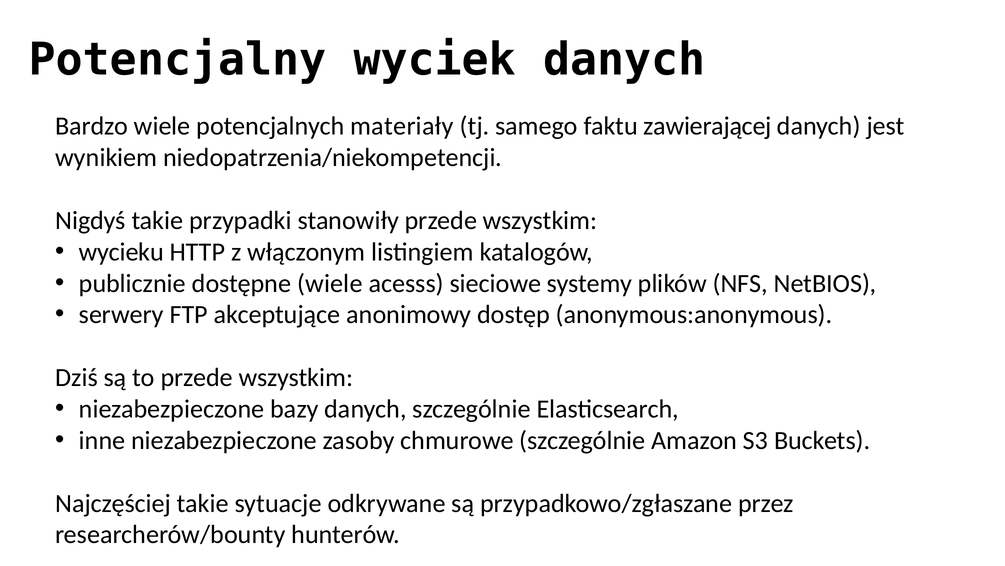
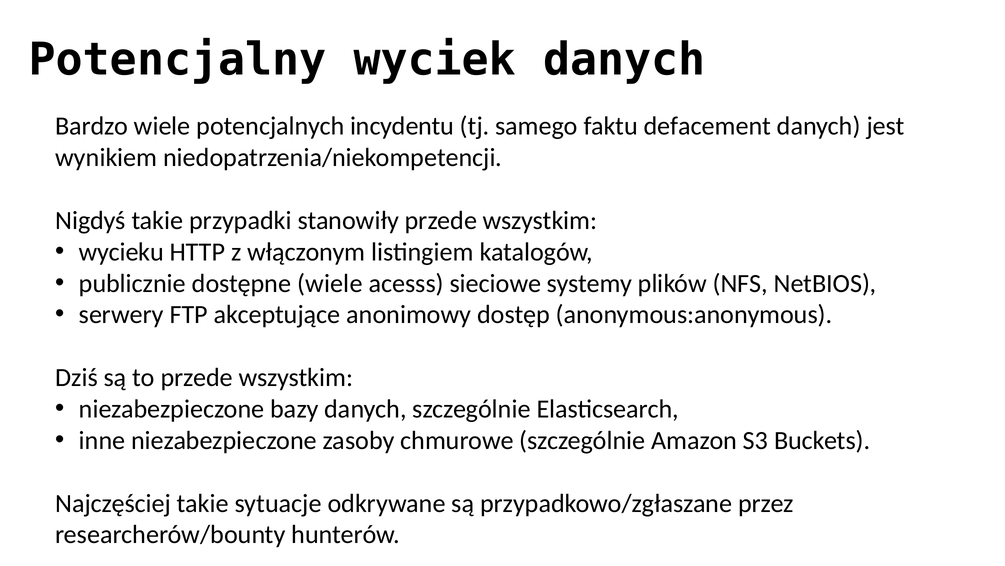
materiały: materiały -> incydentu (402, 126)
zawierającej: zawierającej -> defacement (707, 126)
